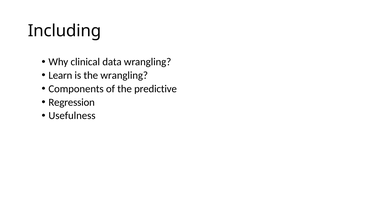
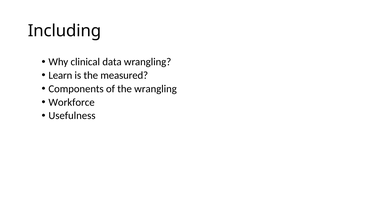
the wrangling: wrangling -> measured (124, 75)
the predictive: predictive -> wrangling (155, 89)
Regression: Regression -> Workforce (72, 102)
